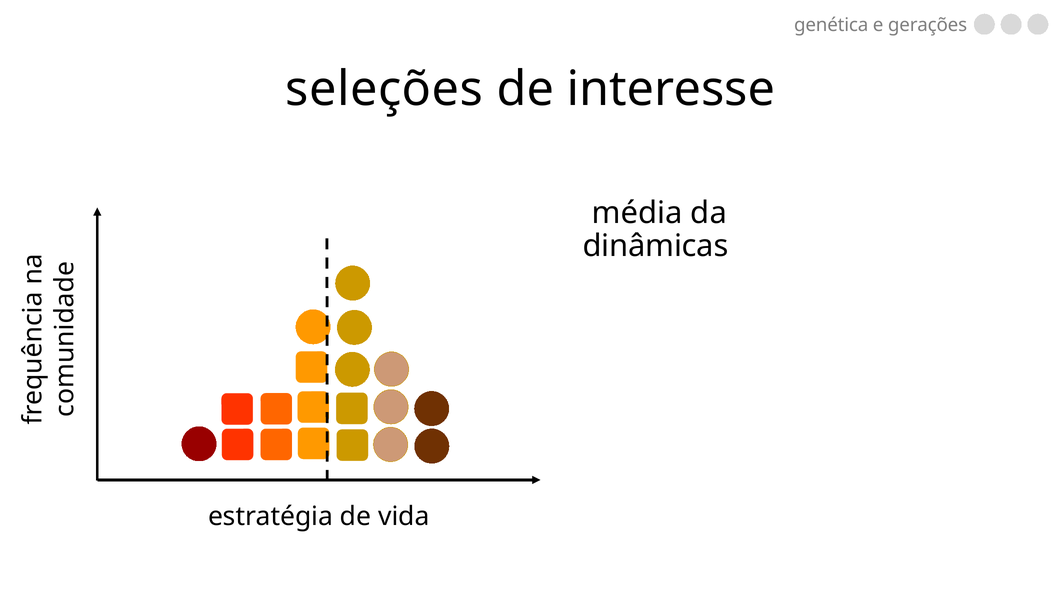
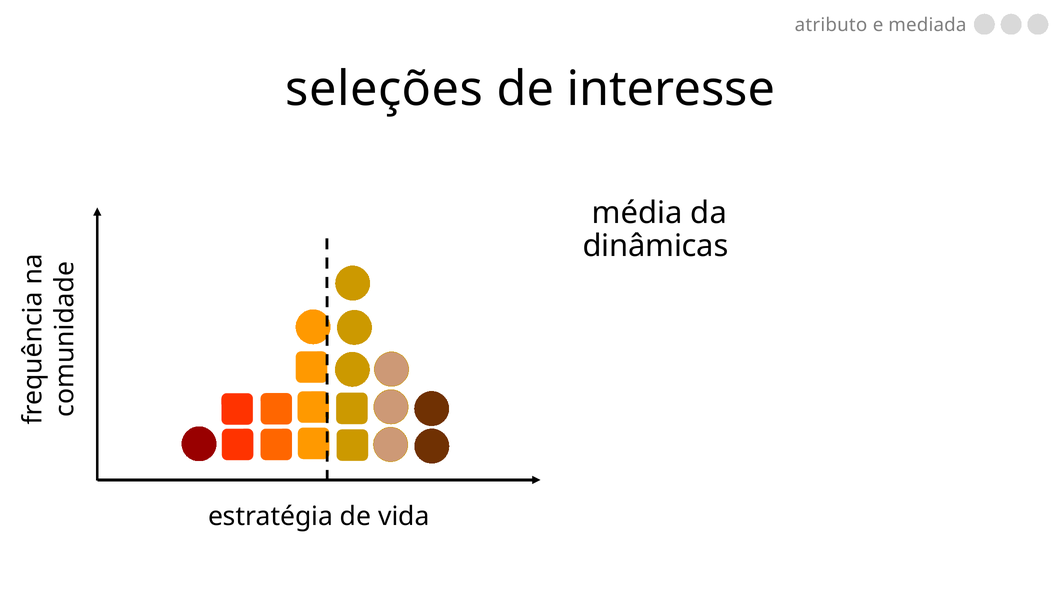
genética: genética -> atributo (831, 25)
gerações: gerações -> mediada (927, 25)
